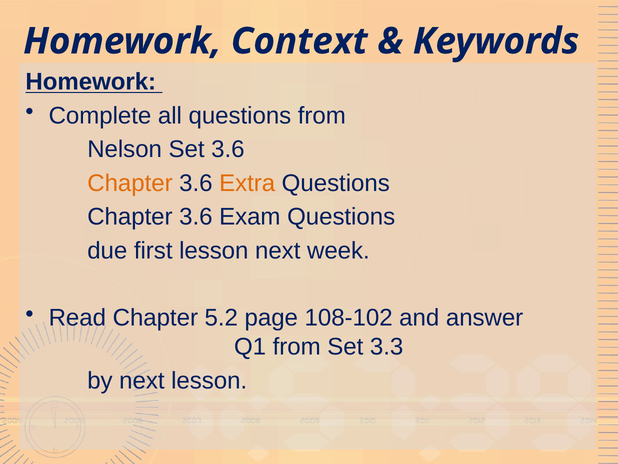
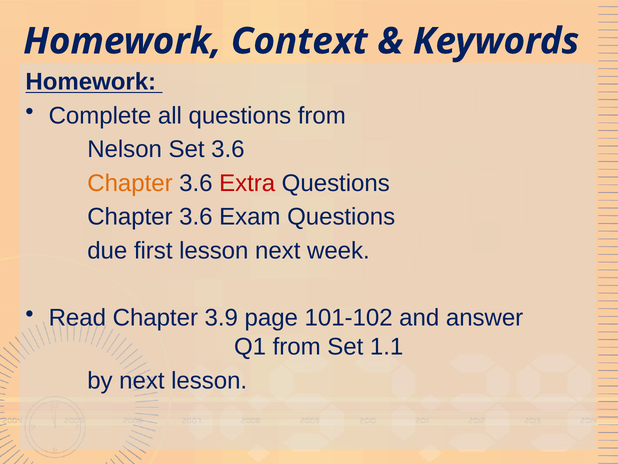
Extra colour: orange -> red (247, 183)
5.2: 5.2 -> 3.9 (221, 318)
108-102: 108-102 -> 101-102 (349, 318)
3.3: 3.3 -> 1.1 (387, 347)
